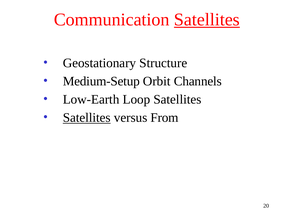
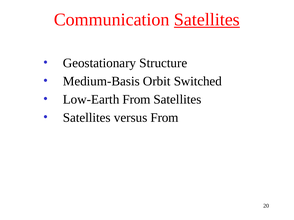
Medium-Setup: Medium-Setup -> Medium-Basis (101, 81)
Channels: Channels -> Switched (198, 81)
Low-Earth Loop: Loop -> From (137, 100)
Satellites underline: present -> none (87, 118)
